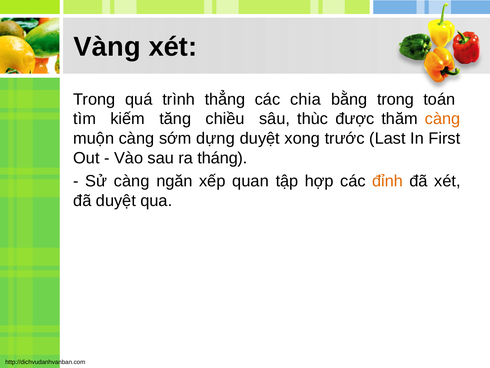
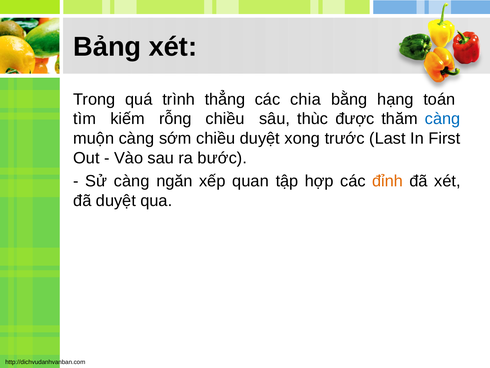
Vàng: Vàng -> Bảng (107, 47)
bằng trong: trong -> hạng (395, 99)
tăng: tăng -> rỗng (175, 119)
càng colour: orange -> blue (443, 119)
sớm dựng: dựng -> chiều (216, 138)
tháng: tháng -> bước (222, 158)
